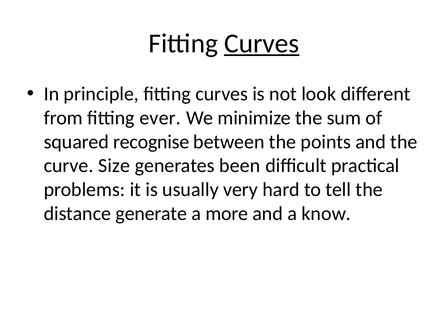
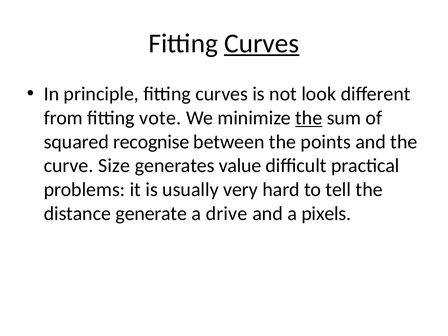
ever: ever -> vote (160, 118)
the underline: none -> present (309, 118)
been: been -> value (240, 166)
more: more -> drive (227, 213)
know: know -> pixels (326, 213)
